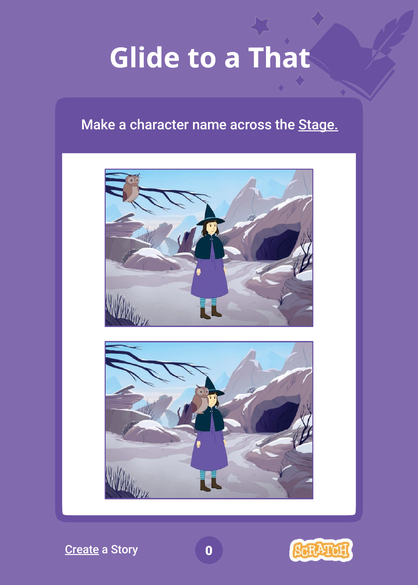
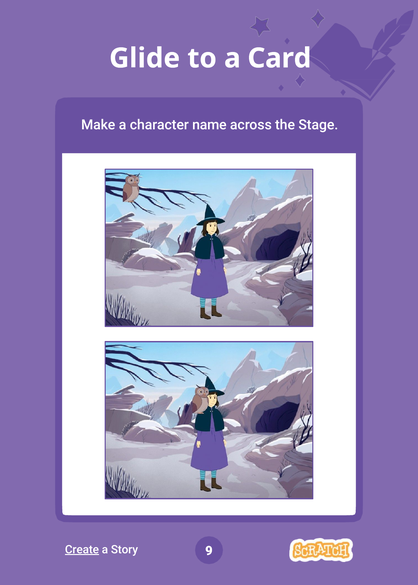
That: That -> Card (279, 58)
Stage underline: present -> none (318, 125)
0: 0 -> 9 (209, 551)
